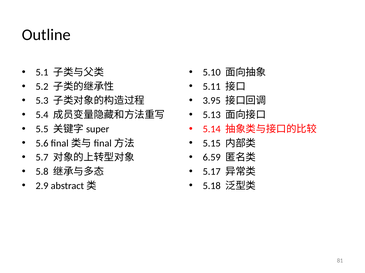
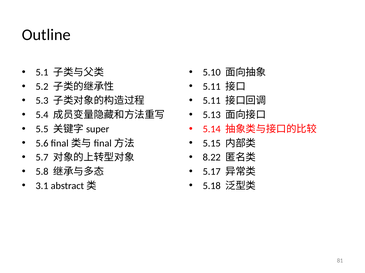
3.95: 3.95 -> 5.11 (212, 101)
6.59: 6.59 -> 8.22 (212, 158)
2.9: 2.9 -> 3.1 (42, 186)
